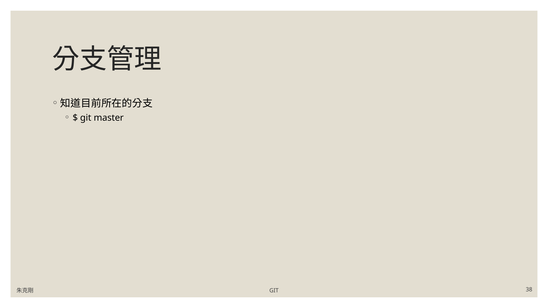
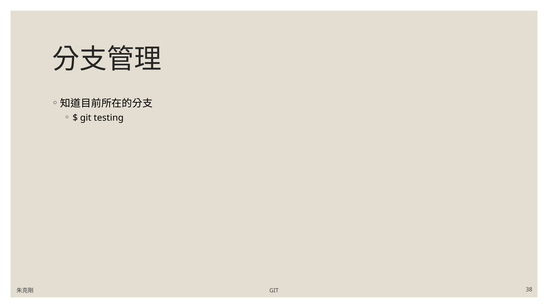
master: master -> testing (109, 118)
